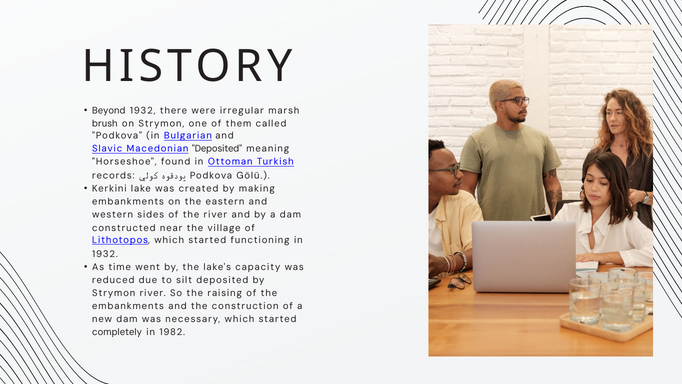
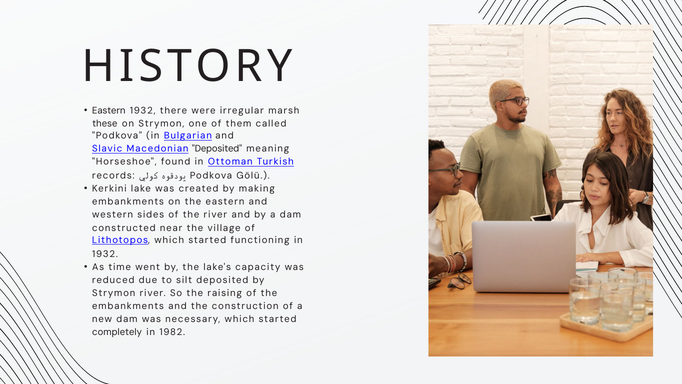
Beyond: Beyond -> Eastern (109, 111)
brush: brush -> these (105, 124)
